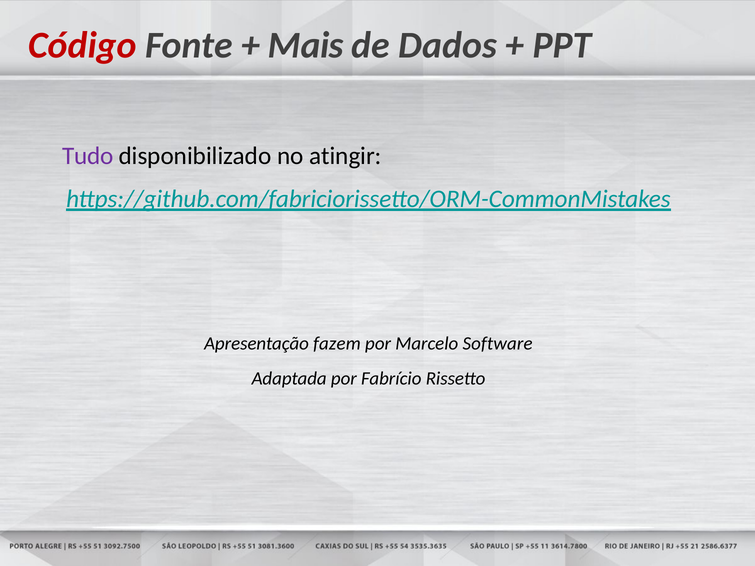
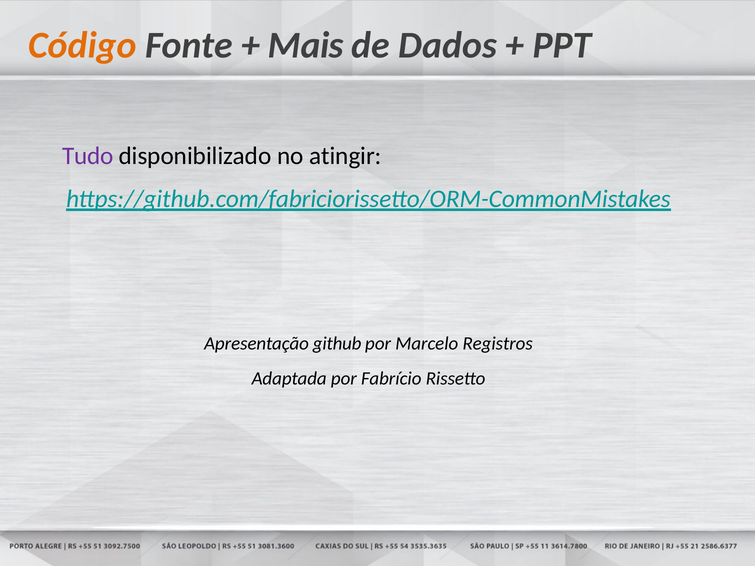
Código colour: red -> orange (82, 45)
fazem: fazem -> github (337, 344)
Software: Software -> Registros (498, 344)
